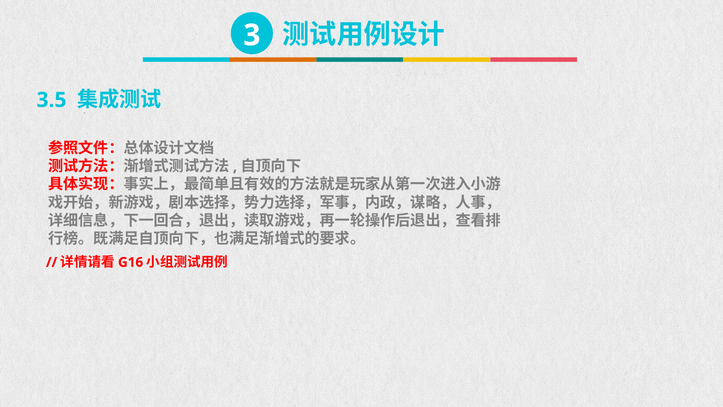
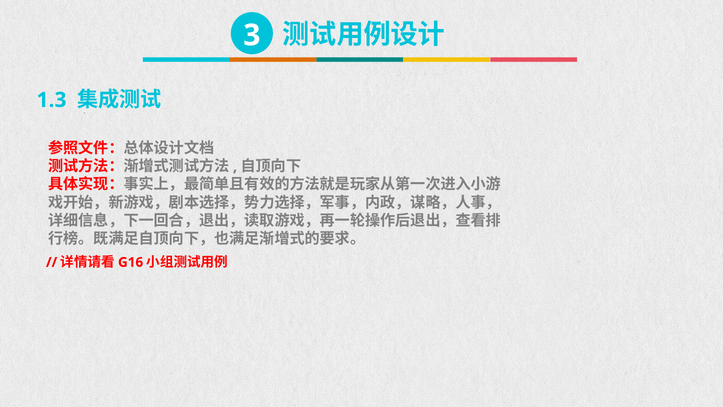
3.5: 3.5 -> 1.3 (52, 100)
